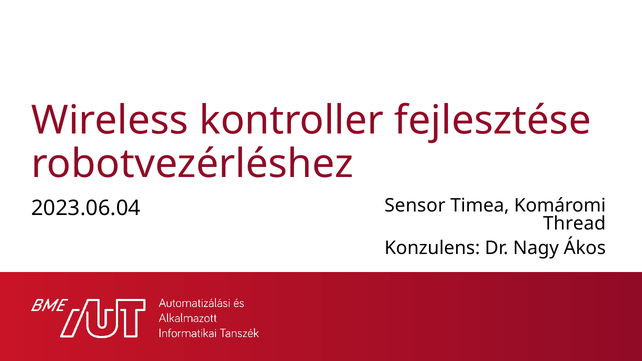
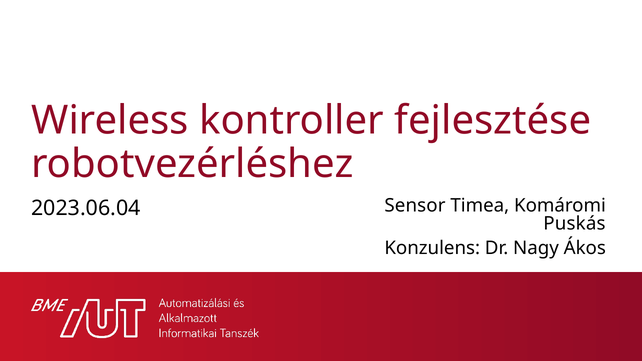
Thread: Thread -> Puskás (574, 224)
